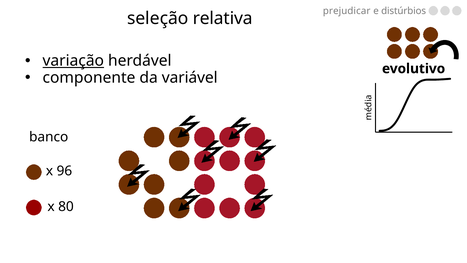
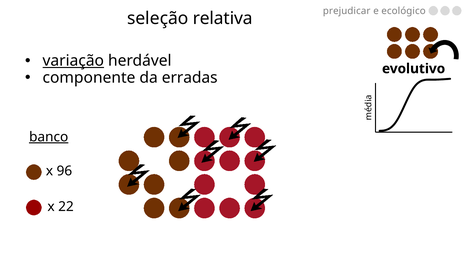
distúrbios: distúrbios -> ecológico (404, 11)
variável: variável -> erradas (190, 78)
banco underline: none -> present (49, 137)
80: 80 -> 22 (66, 206)
